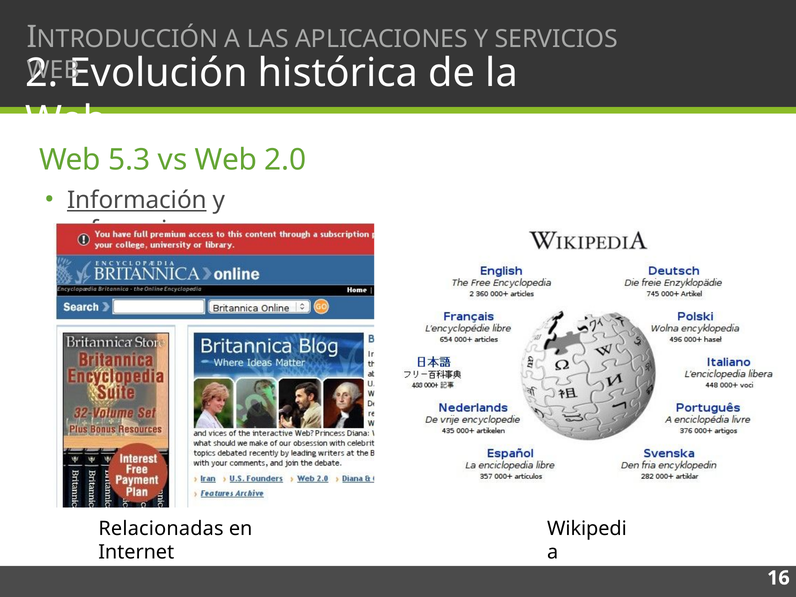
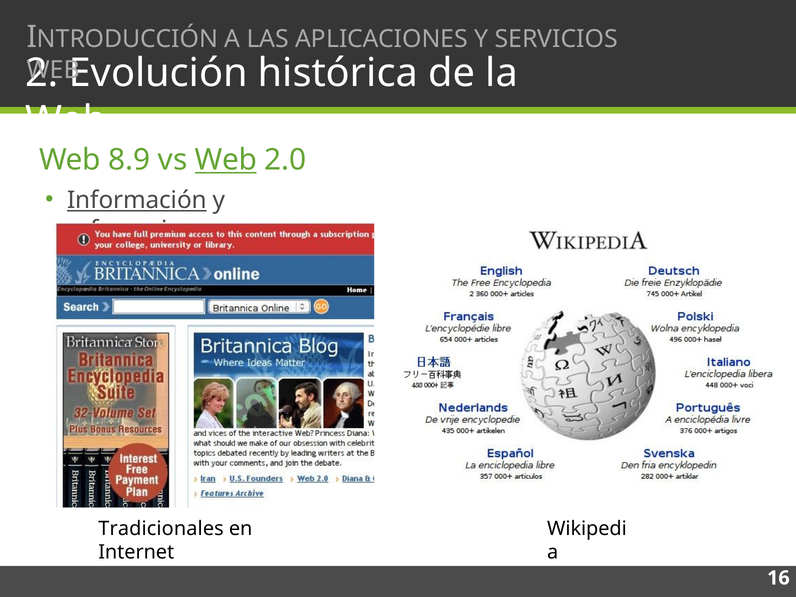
5.3: 5.3 -> 8.9 (129, 160)
Web underline: none -> present (226, 160)
Relacionadas: Relacionadas -> Tradicionales (161, 528)
